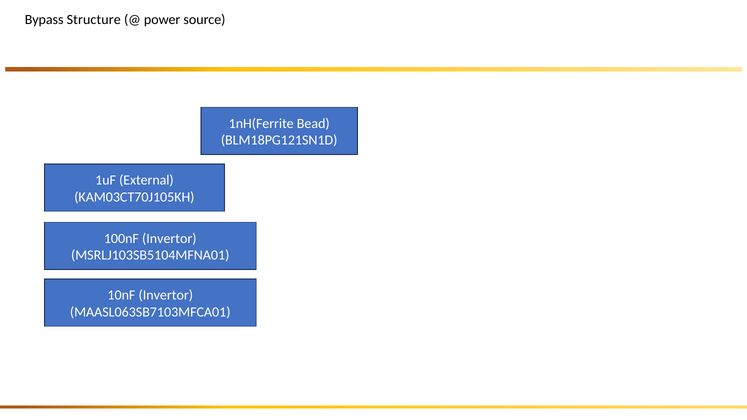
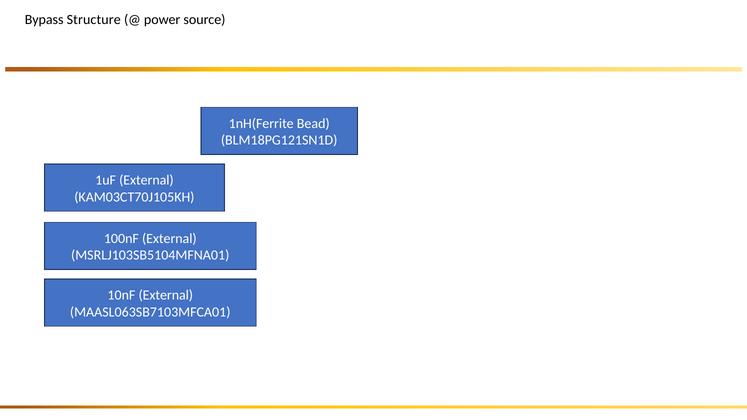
100nF Invertor: Invertor -> External (169, 239)
10nF Invertor: Invertor -> External (166, 295)
